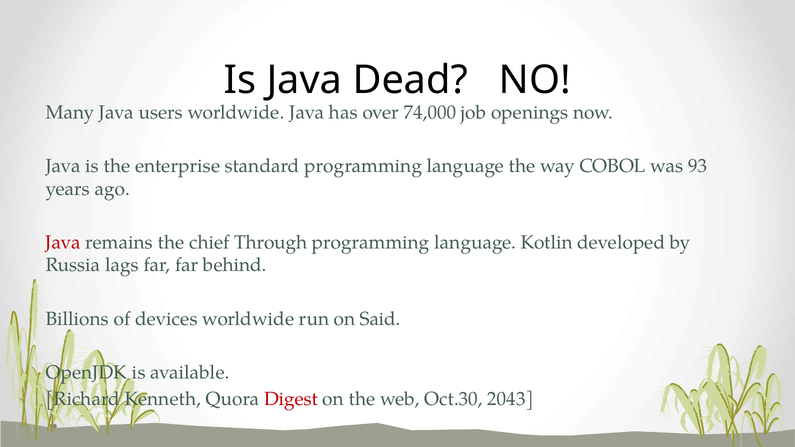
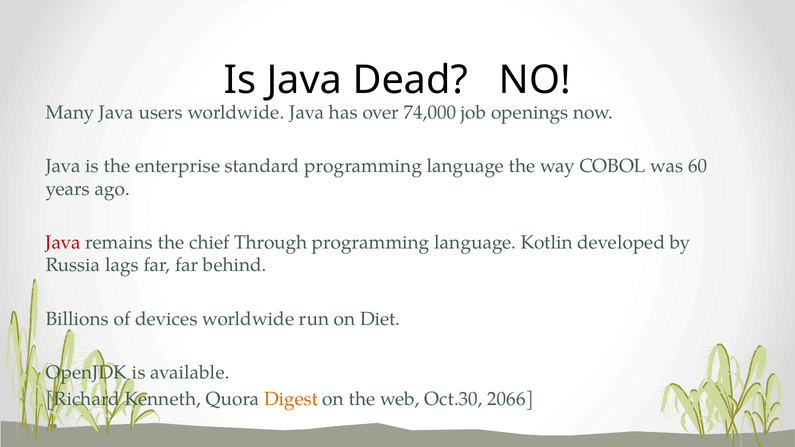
93: 93 -> 60 (698, 166)
Said: Said -> Diet (380, 319)
Digest colour: red -> orange (291, 399)
2043: 2043 -> 2066 (511, 399)
